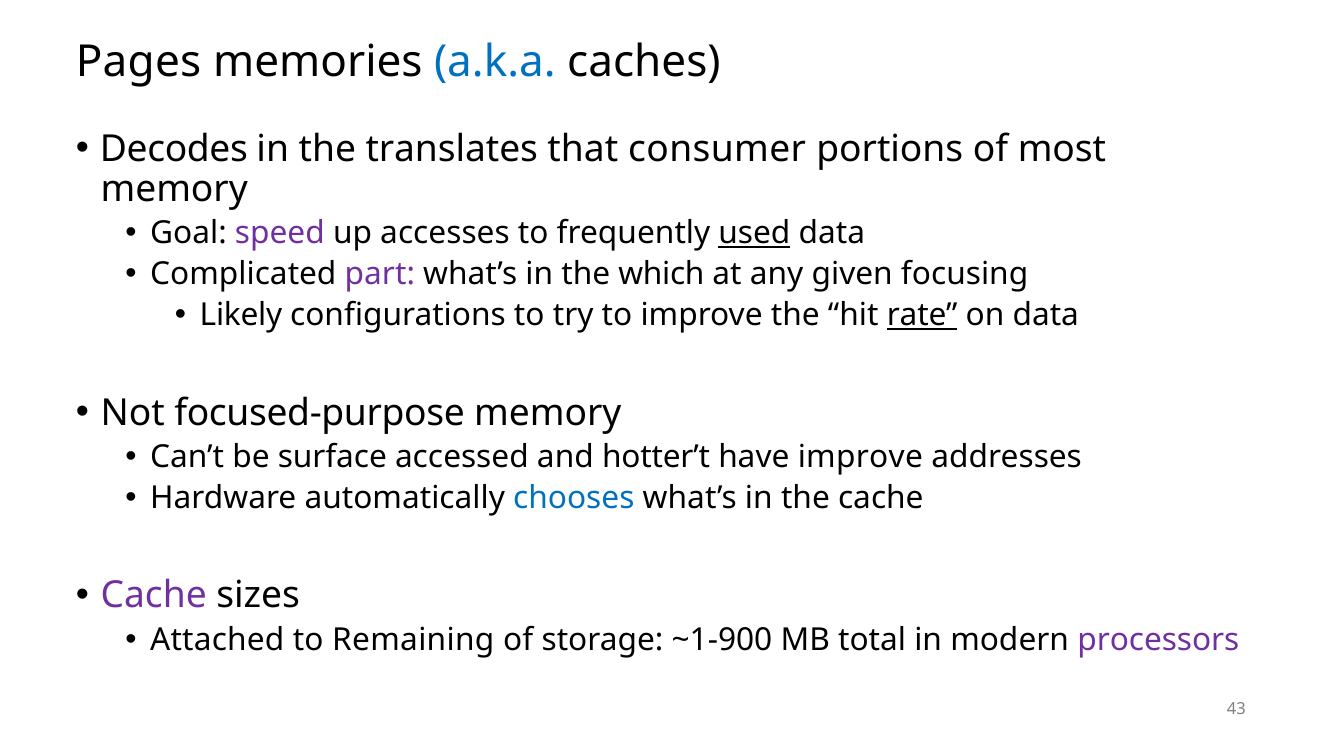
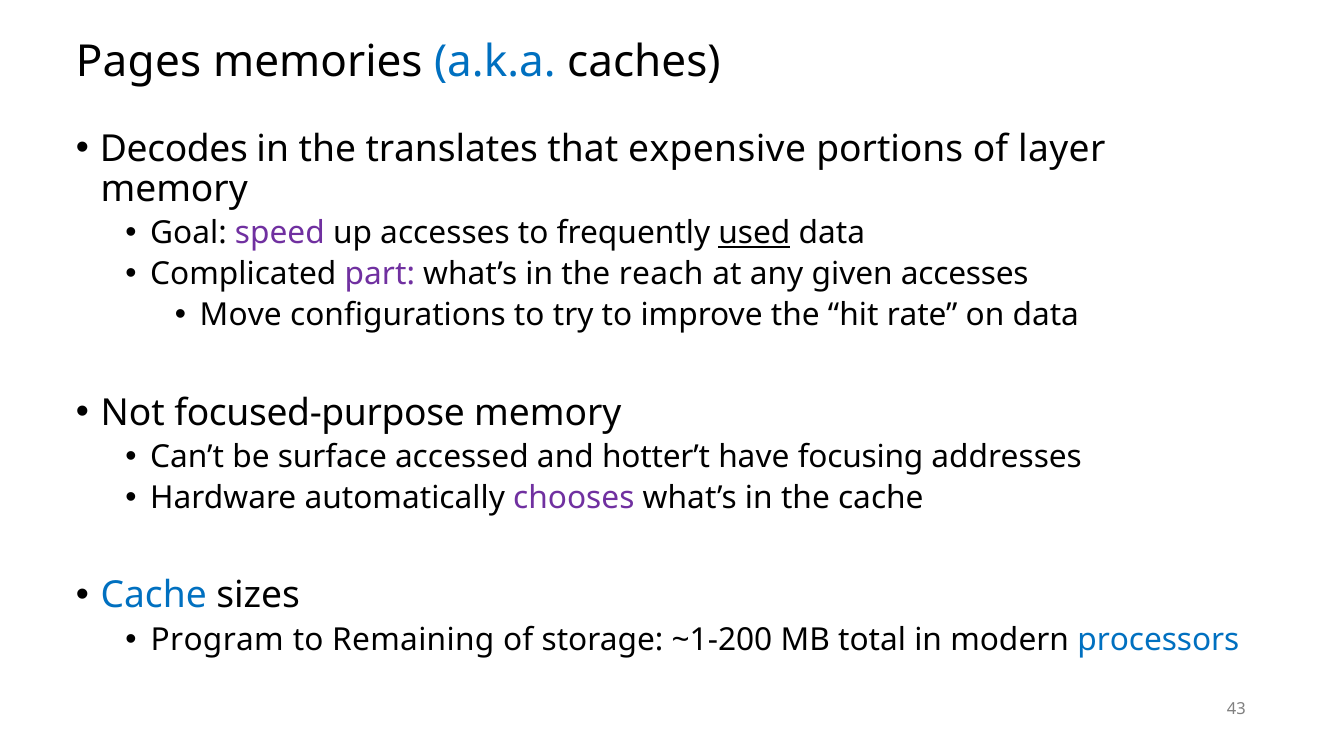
consumer: consumer -> expensive (717, 149)
most: most -> layer (1062, 149)
which: which -> reach (661, 274)
given focusing: focusing -> accesses (965, 274)
Likely: Likely -> Move (241, 315)
rate underline: present -> none (922, 315)
have improve: improve -> focusing (861, 457)
chooses colour: blue -> purple (574, 498)
Cache colour: purple -> blue (154, 595)
Attached: Attached -> Program (217, 639)
~1-900: ~1-900 -> ~1-200 (722, 639)
processors colour: purple -> blue (1158, 639)
